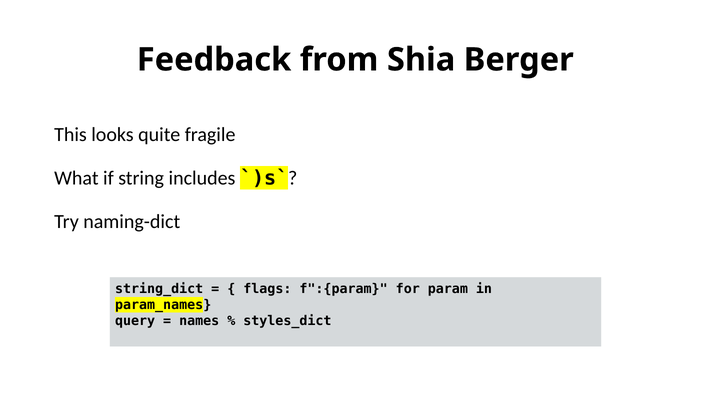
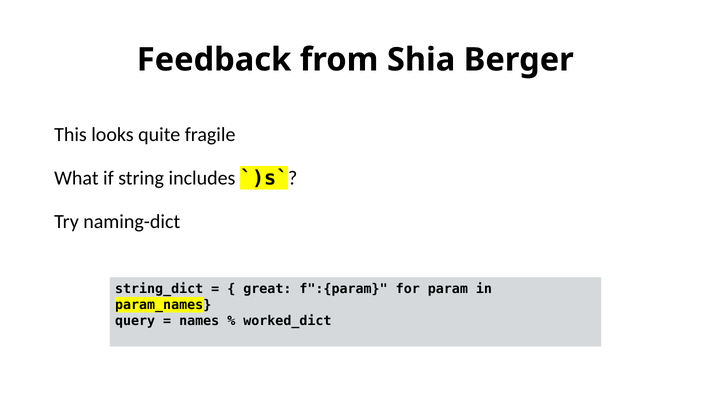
flags: flags -> great (267, 289)
styles_dict: styles_dict -> worked_dict (287, 321)
